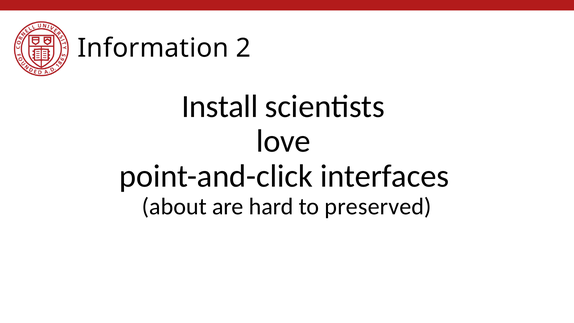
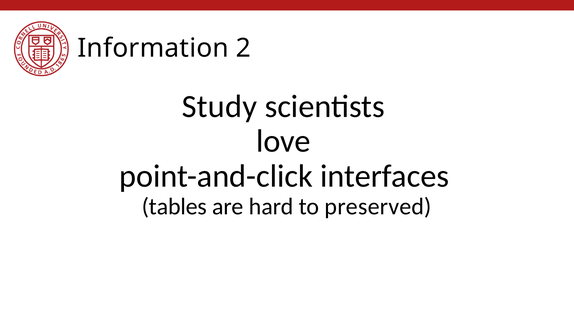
Install: Install -> Study (219, 106)
about: about -> tables (174, 206)
